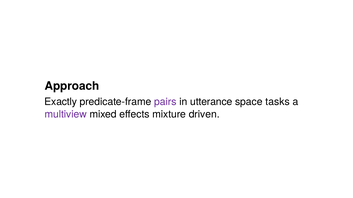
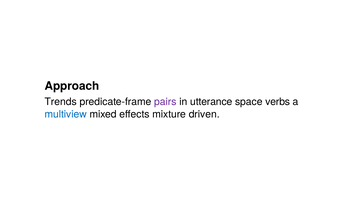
Exactly: Exactly -> Trends (61, 102)
tasks: tasks -> verbs (278, 102)
multiview colour: purple -> blue (66, 114)
